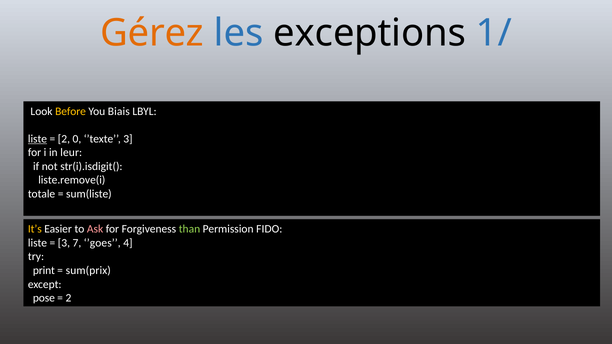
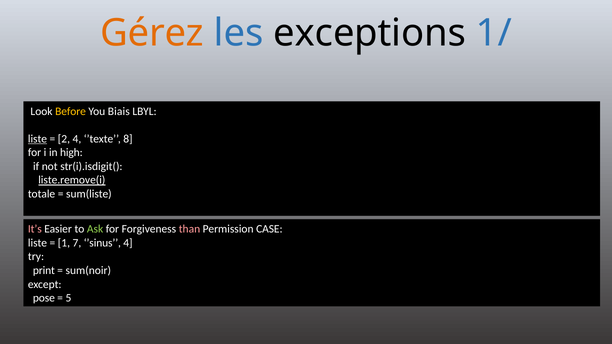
2 0: 0 -> 4 (77, 139)
’texte 3: 3 -> 8 (128, 139)
leur: leur -> high (71, 153)
liste.remove(i underline: none -> present (72, 180)
It’s colour: yellow -> pink (35, 229)
Ask colour: pink -> light green (95, 229)
than colour: light green -> pink (189, 229)
FIDO: FIDO -> CASE (269, 229)
3: 3 -> 1 (64, 243)
’goes: ’goes -> ’sinus (102, 243)
sum(prix: sum(prix -> sum(noir (88, 271)
2: 2 -> 5 (68, 298)
